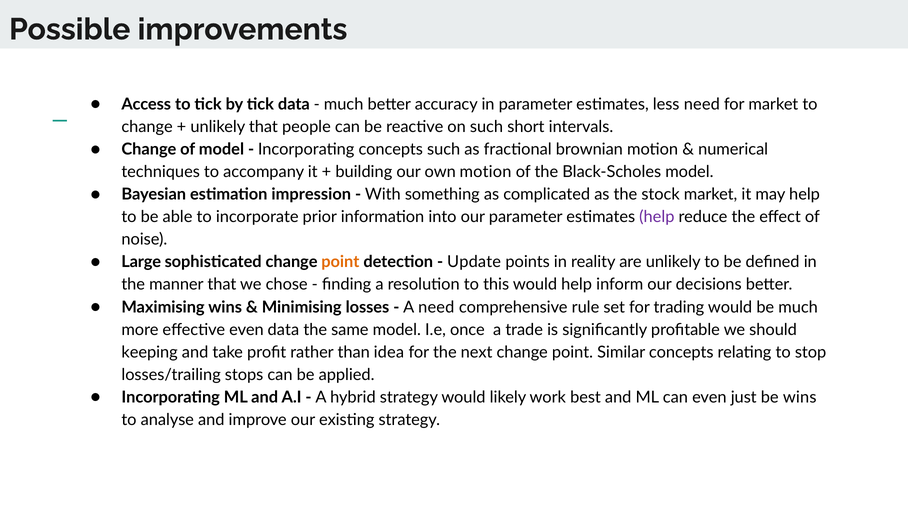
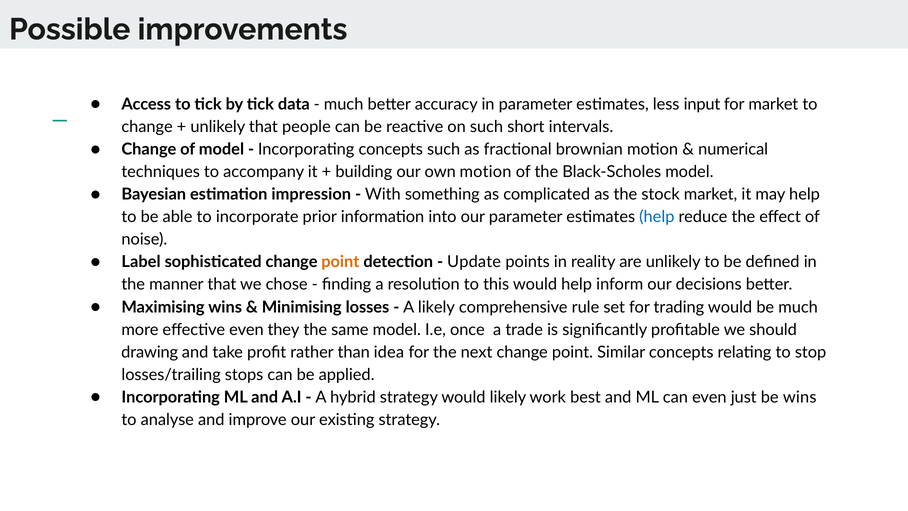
less need: need -> input (702, 104)
help colour: purple -> blue (657, 217)
Large: Large -> Label (141, 262)
A need: need -> likely (436, 307)
even data: data -> they (283, 329)
keeping: keeping -> drawing (150, 352)
